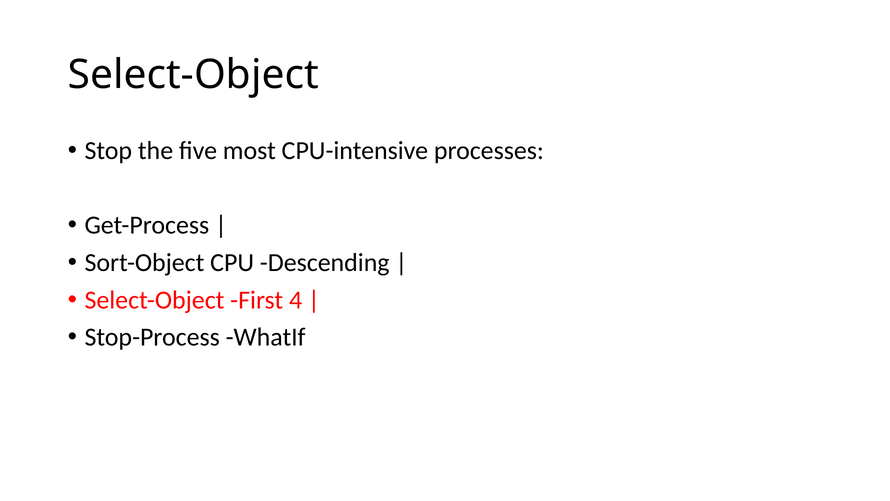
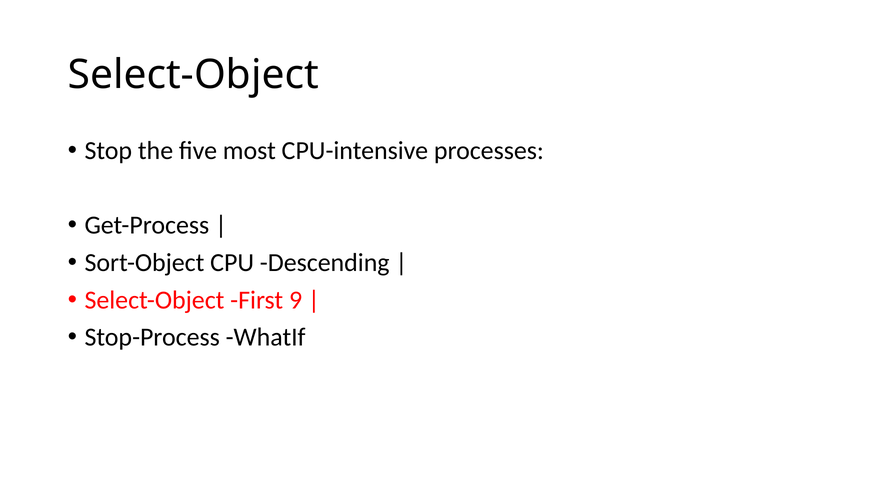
4: 4 -> 9 (296, 300)
